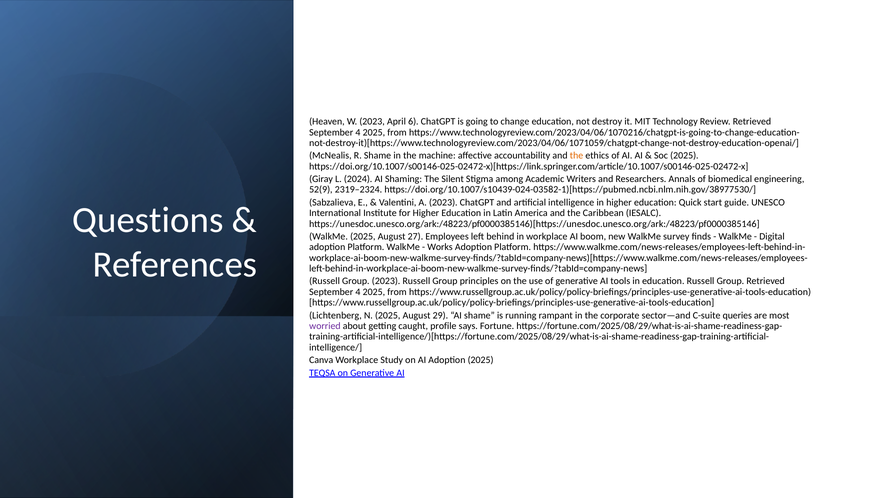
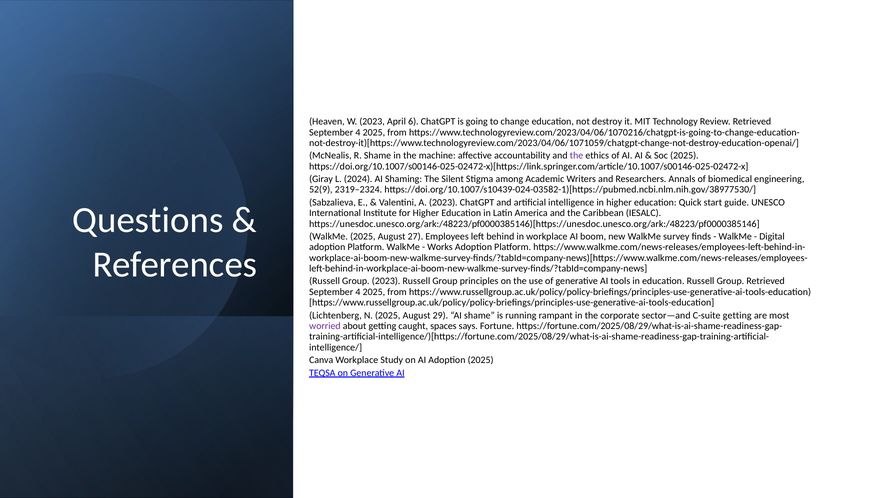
the colour: orange -> purple (577, 156)
C-suite queries: queries -> getting (737, 315)
profile: profile -> spaces (443, 326)
